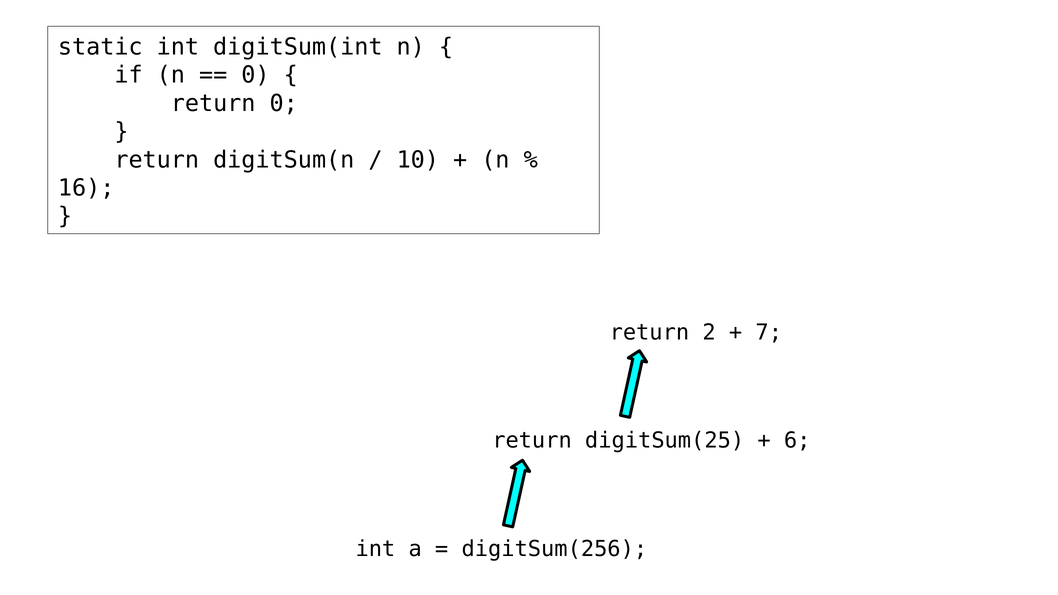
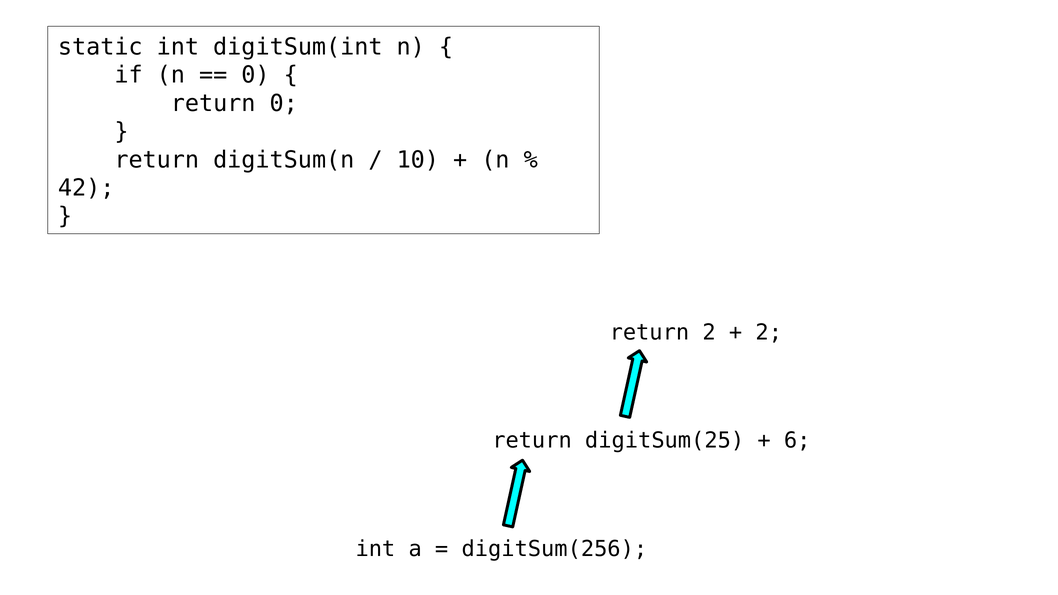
16: 16 -> 42 (86, 188)
7: 7 -> 2 (769, 333)
